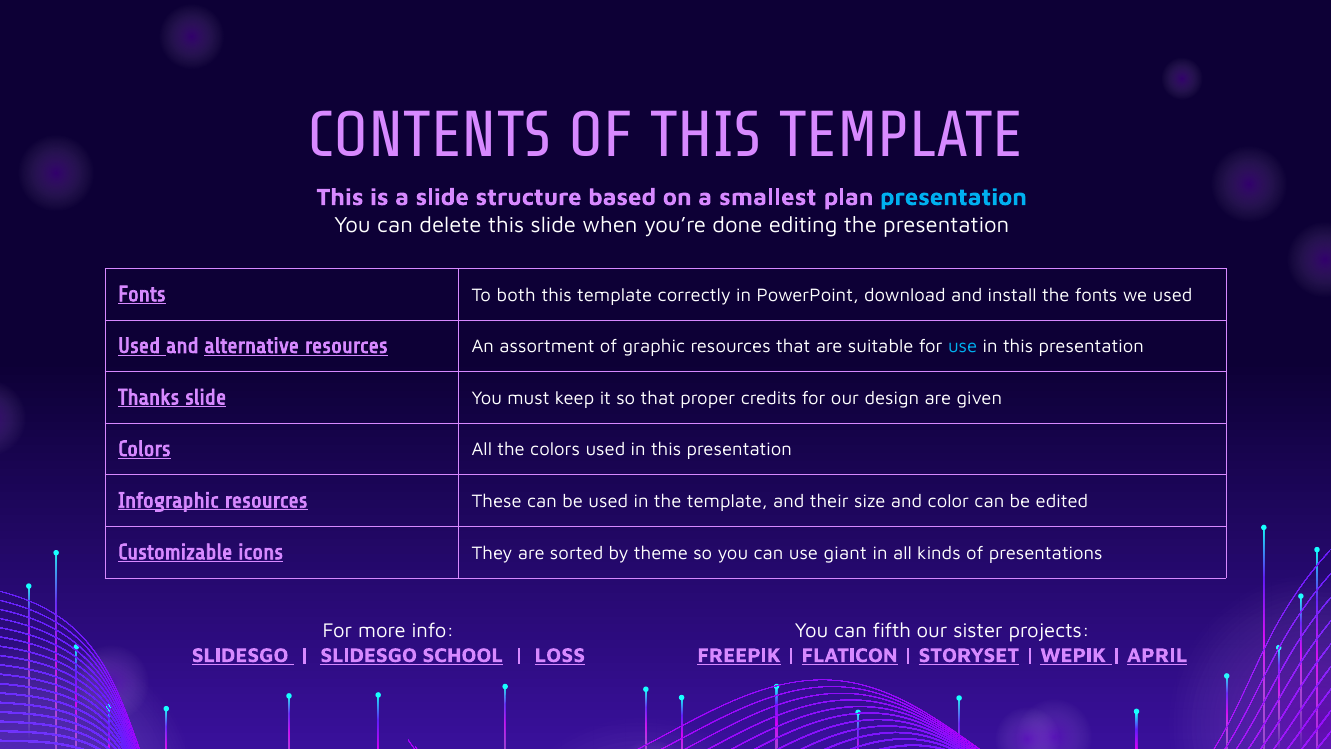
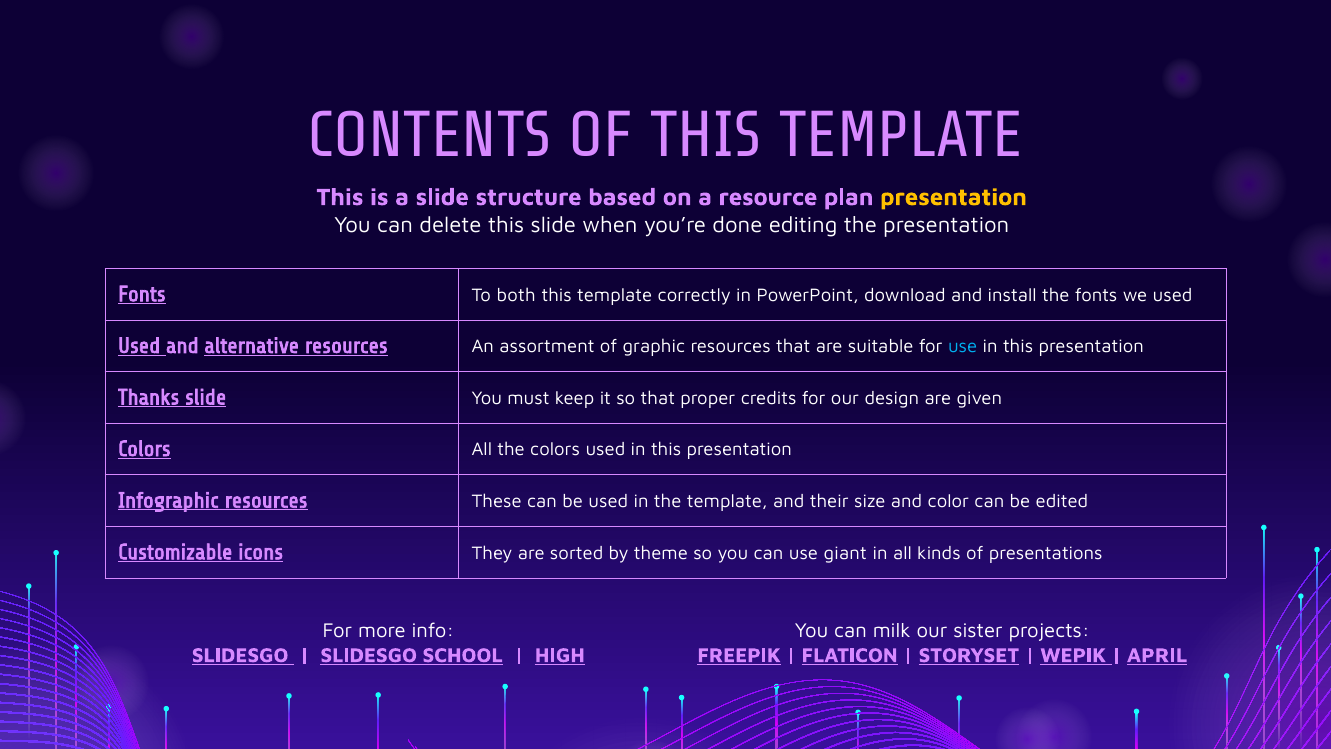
smallest: smallest -> resource (768, 197)
presentation colour: light blue -> yellow (954, 197)
fifth: fifth -> milk (892, 631)
LOSS: LOSS -> HIGH (560, 655)
